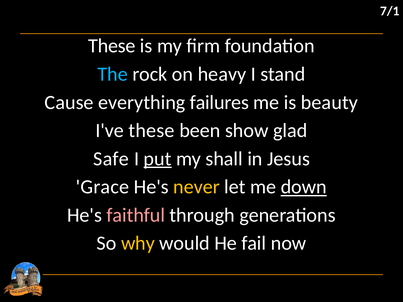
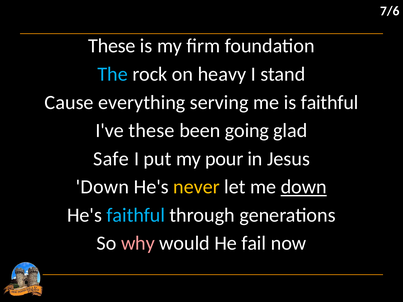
7/1: 7/1 -> 7/6 (390, 11)
failures: failures -> serving (219, 102)
is beauty: beauty -> faithful (330, 102)
show: show -> going (247, 131)
put underline: present -> none (158, 159)
shall: shall -> pour (224, 159)
Grace: Grace -> Down (103, 187)
faithful colour: pink -> light blue (136, 215)
why colour: yellow -> pink (138, 244)
